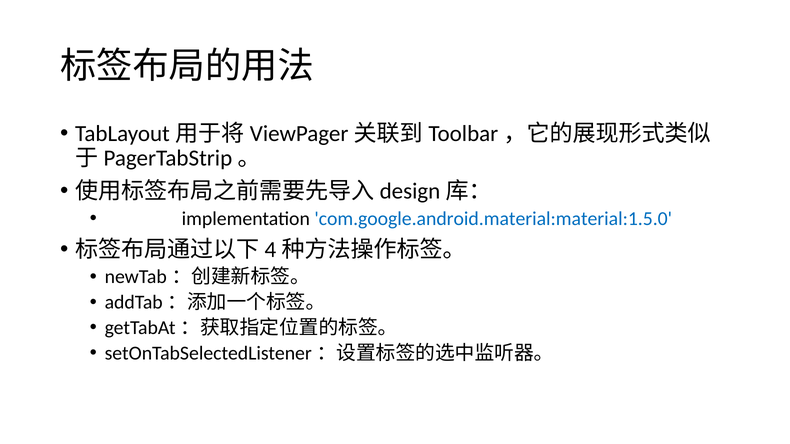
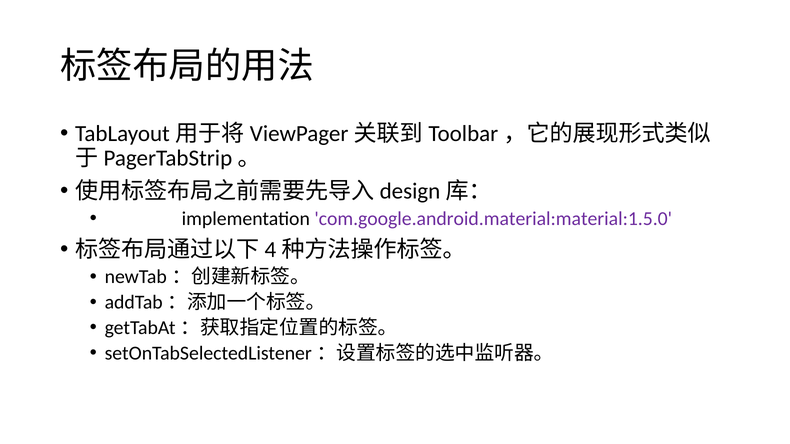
com.google.android.material:material:1.5.0 colour: blue -> purple (493, 219)
